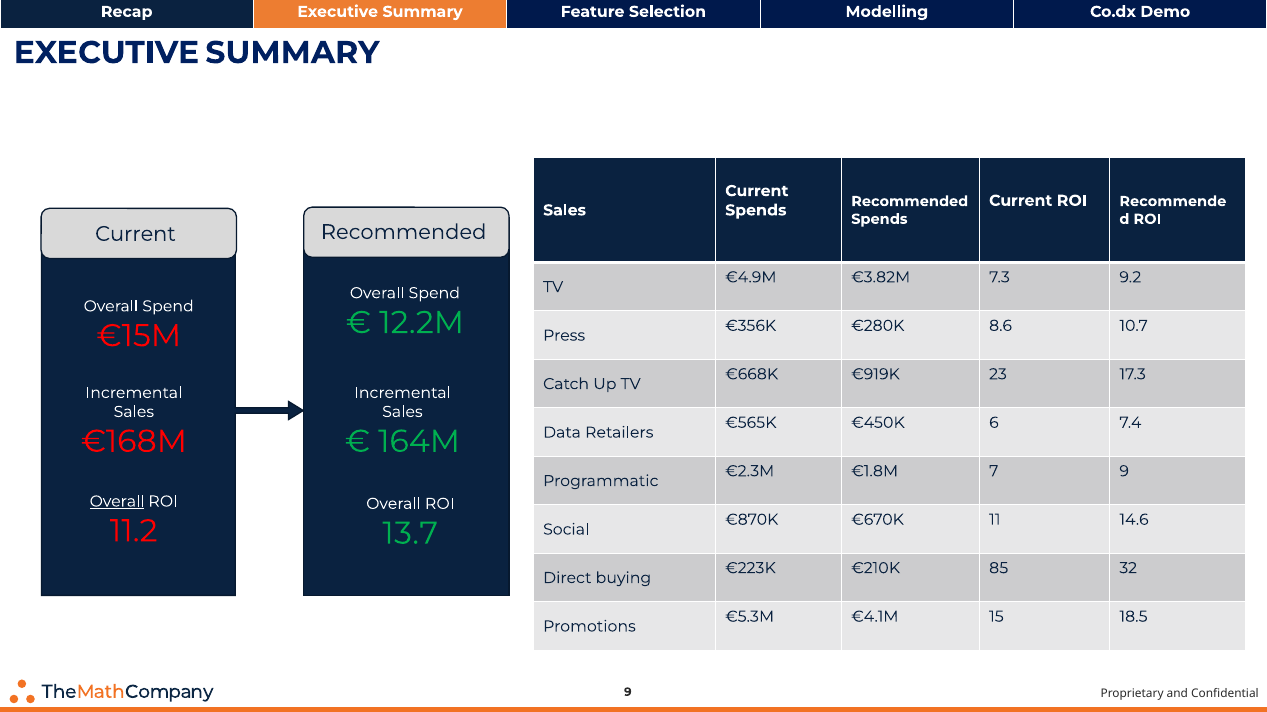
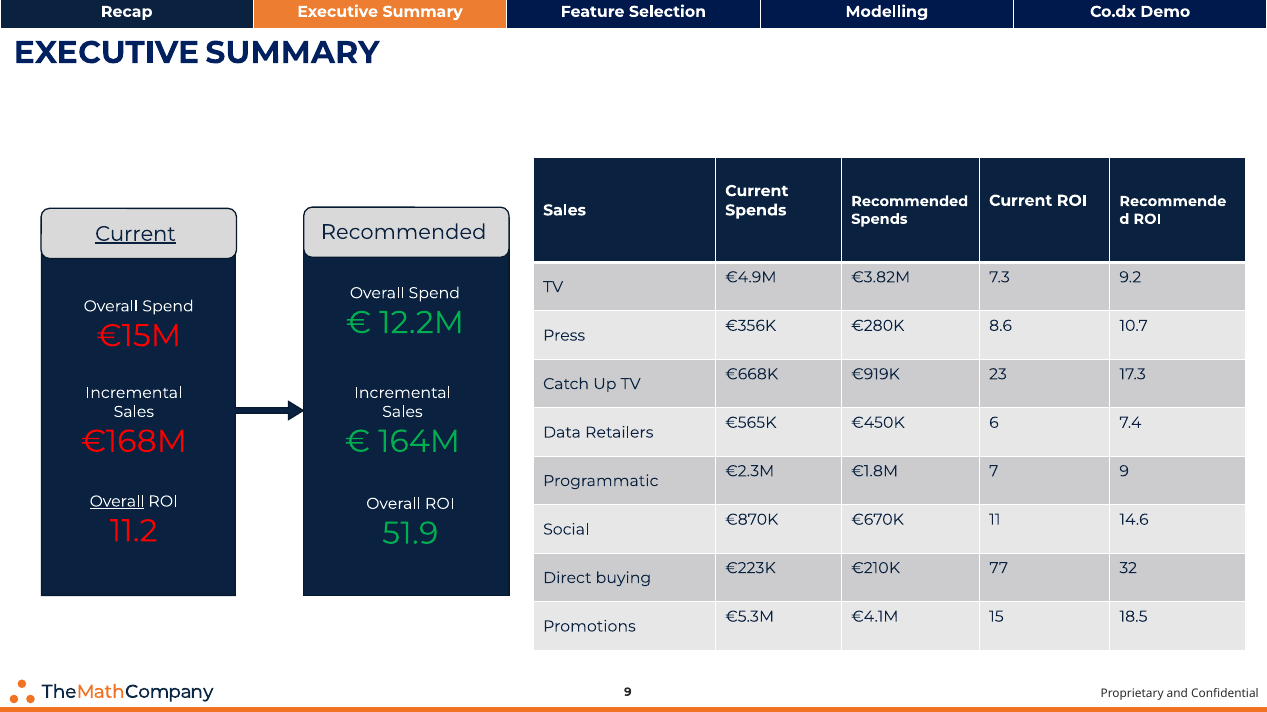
Current underline: none -> present (135, 234)
13.7: 13.7 -> 51.9 (410, 534)
85: 85 -> 77 (999, 569)
